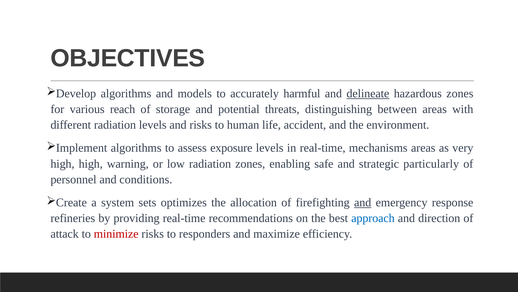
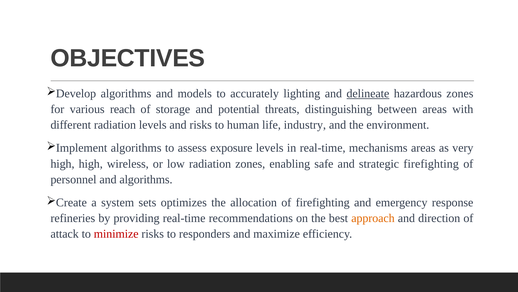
harmful: harmful -> lighting (302, 93)
accident: accident -> industry (305, 125)
warning: warning -> wireless (128, 163)
strategic particularly: particularly -> firefighting (431, 163)
and conditions: conditions -> algorithms (146, 179)
and underline: present -> none (363, 202)
approach colour: blue -> orange (373, 218)
